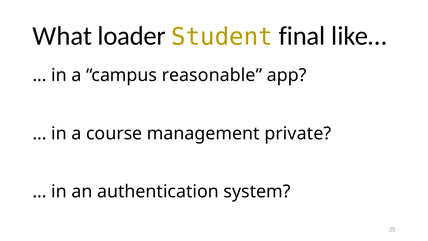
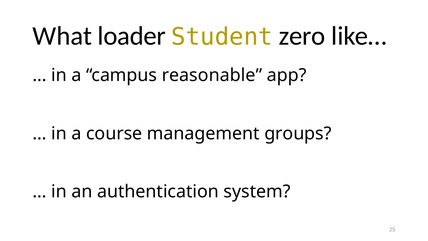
final: final -> zero (302, 36)
private: private -> groups (298, 133)
